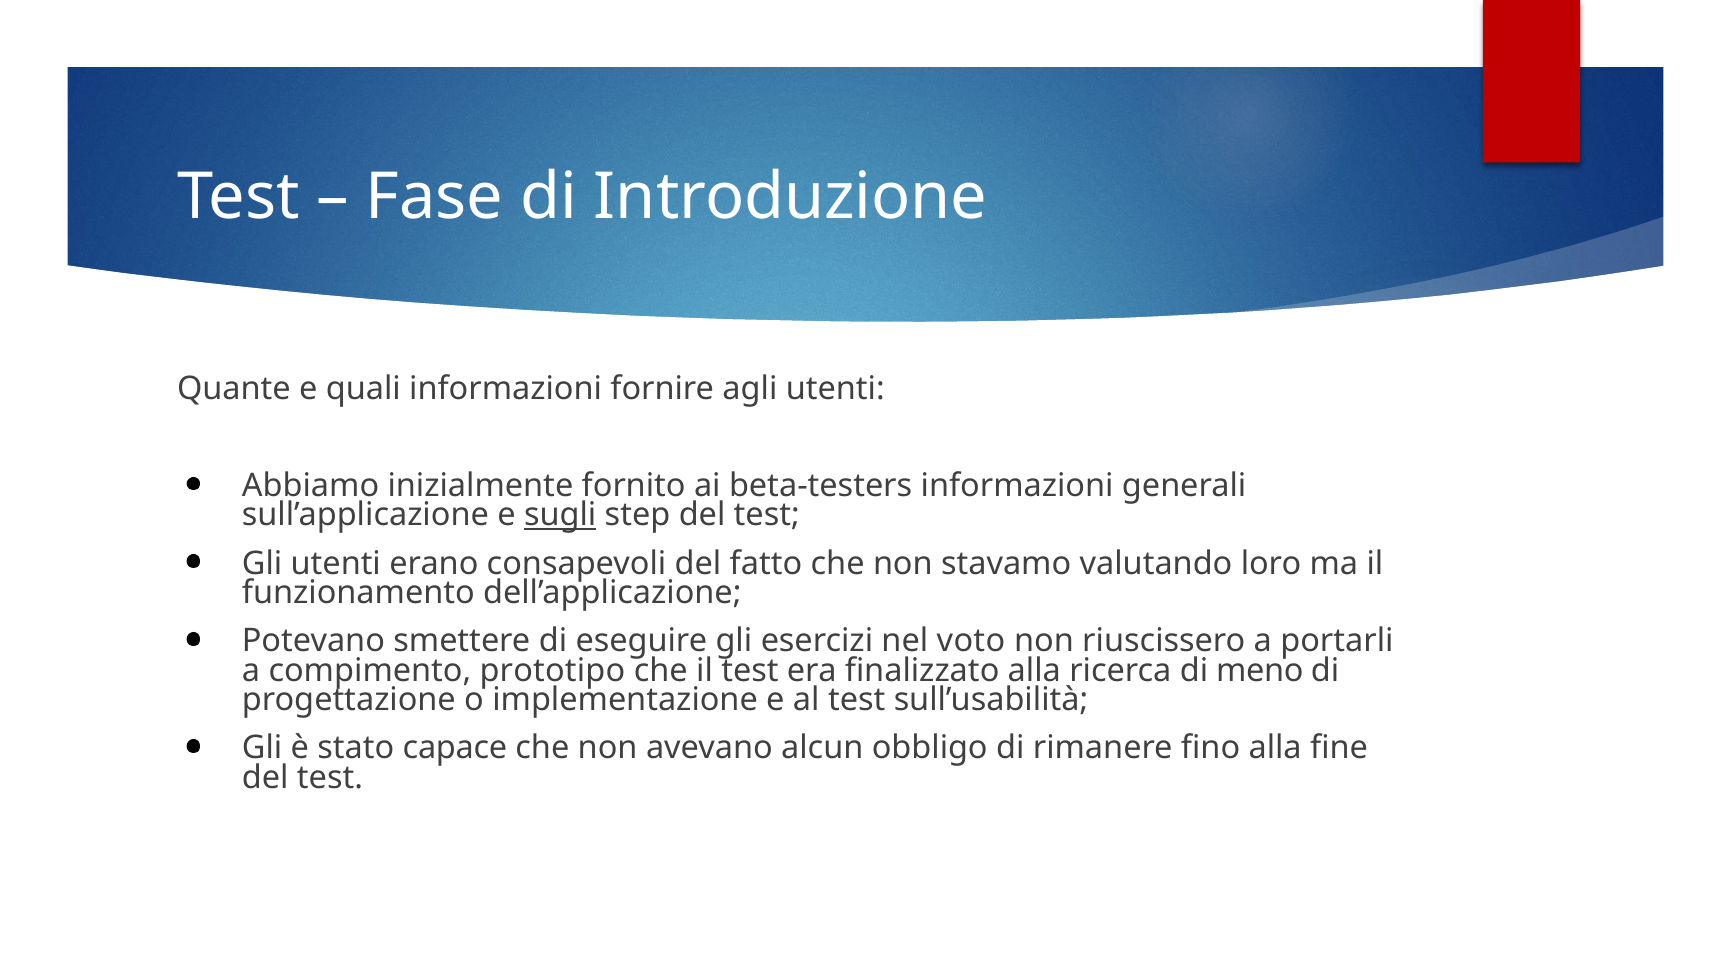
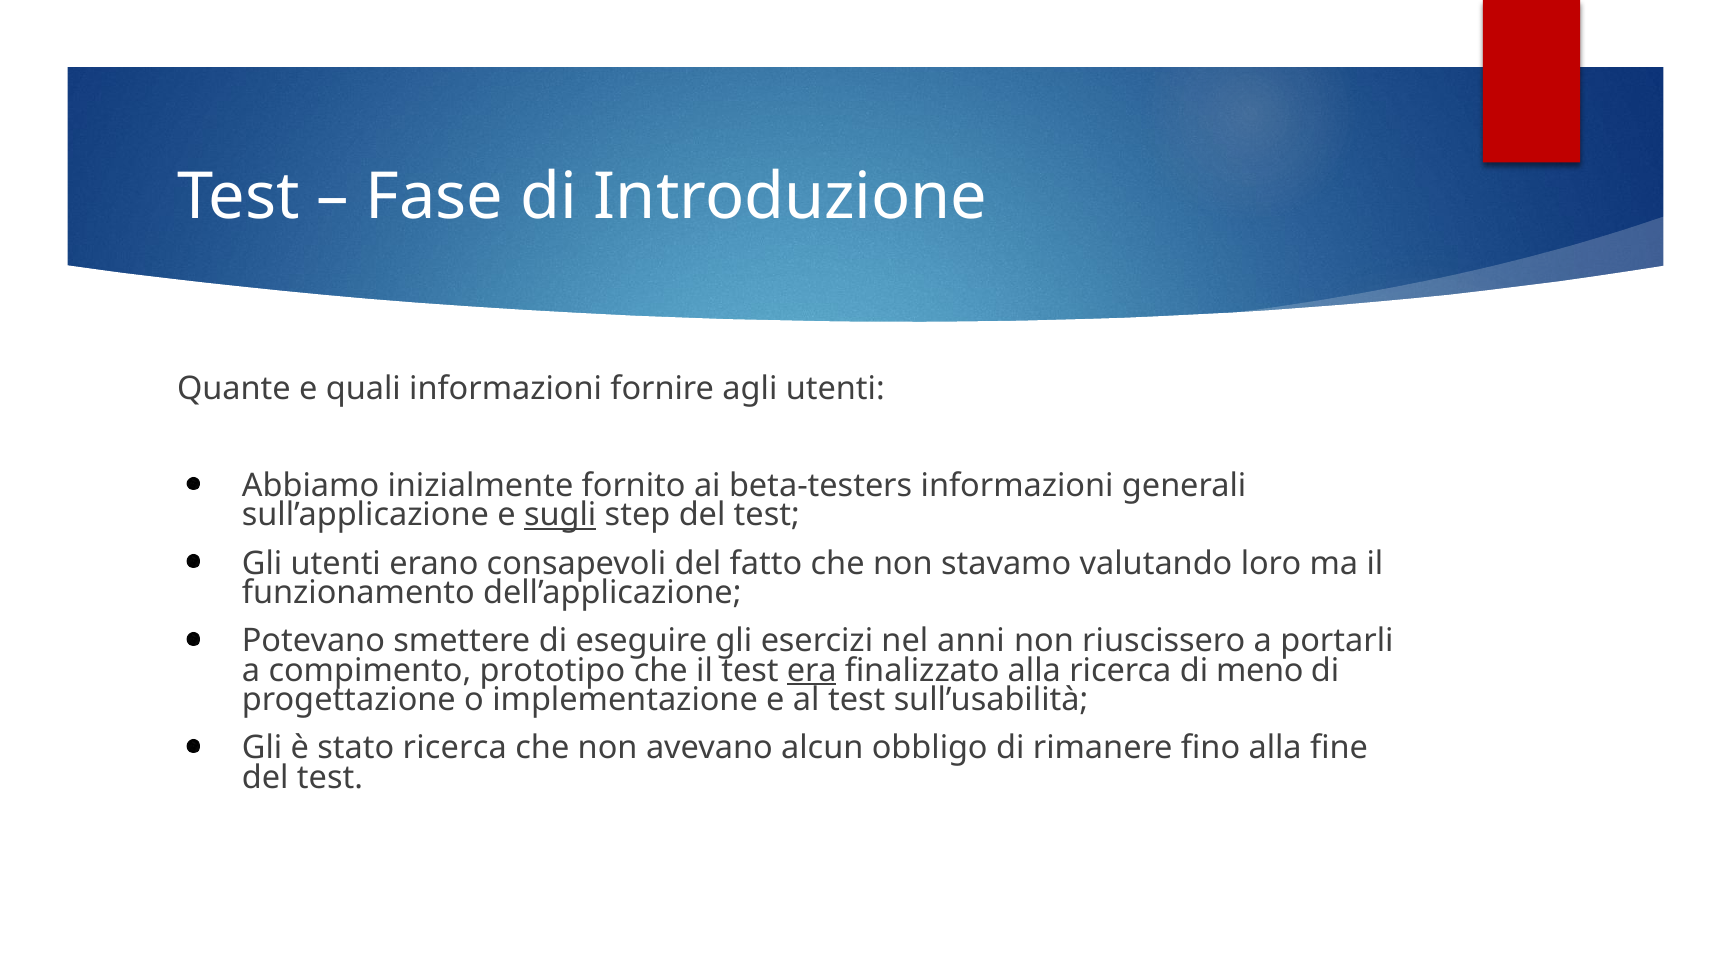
voto: voto -> anni (971, 641)
era underline: none -> present (812, 671)
stato capace: capace -> ricerca (455, 748)
